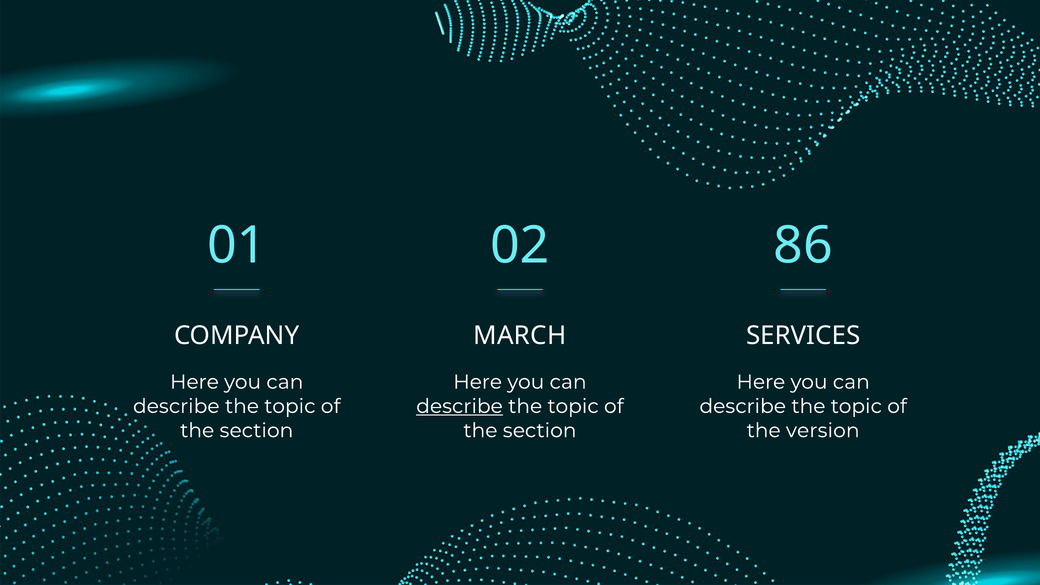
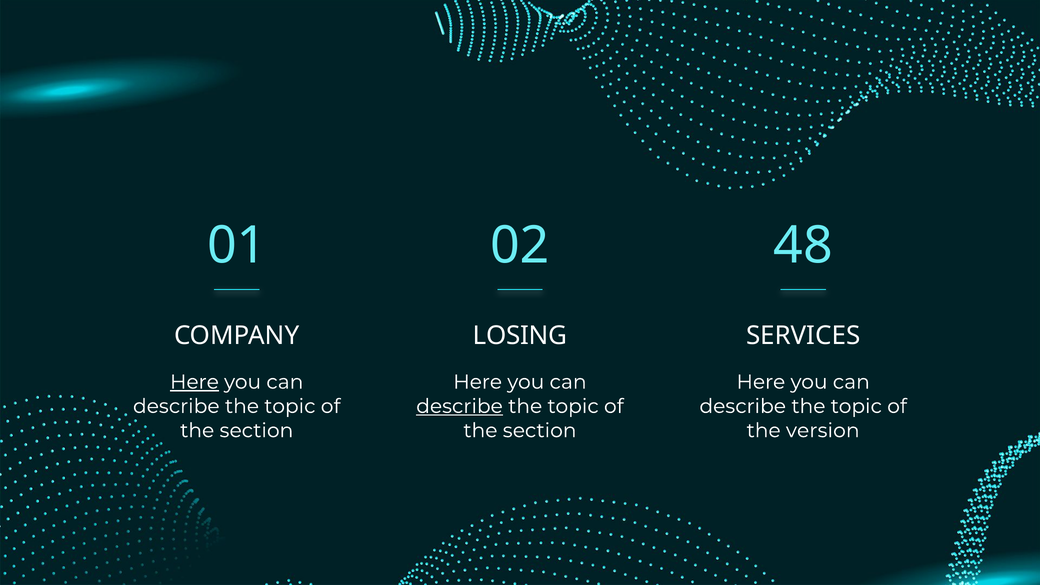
86: 86 -> 48 (803, 246)
MARCH: MARCH -> LOSING (520, 336)
Here underline: none -> present (194, 382)
